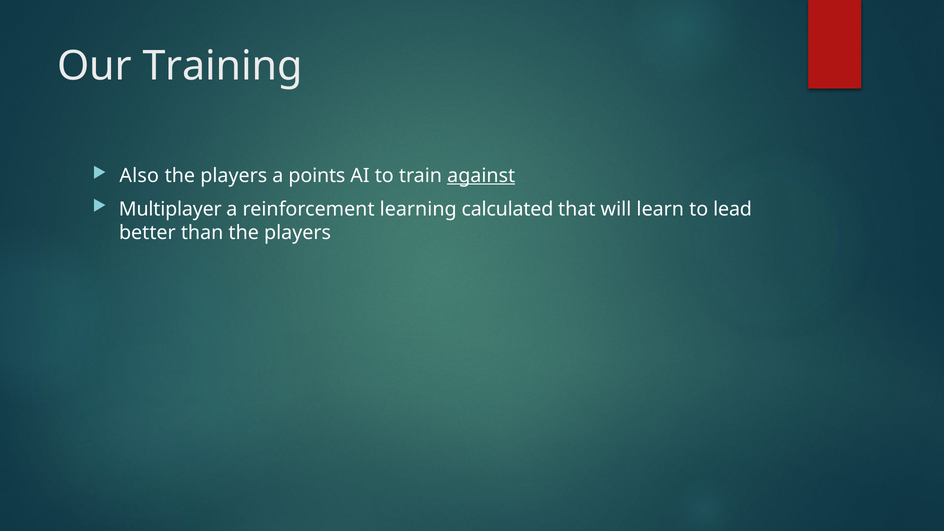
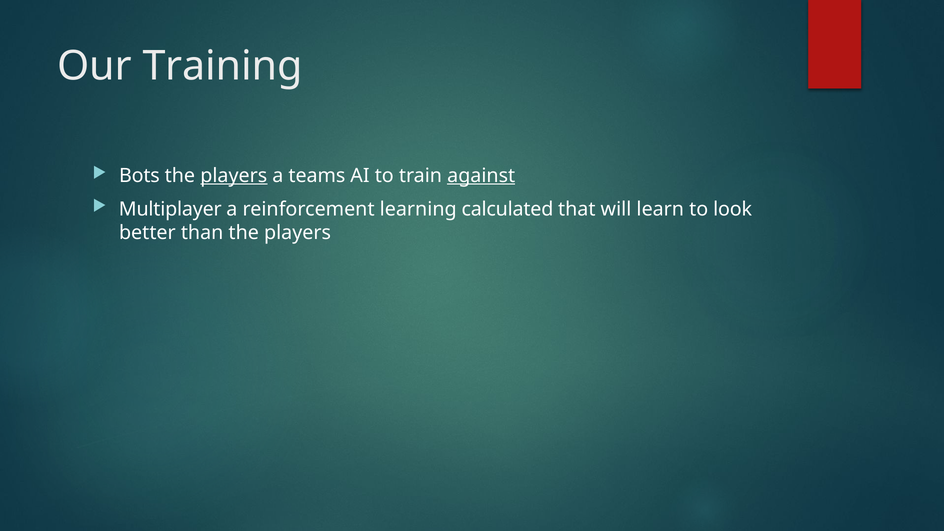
Also: Also -> Bots (139, 176)
players underline: none -> present (234, 176)
points: points -> teams (317, 176)
lead: lead -> look (733, 209)
